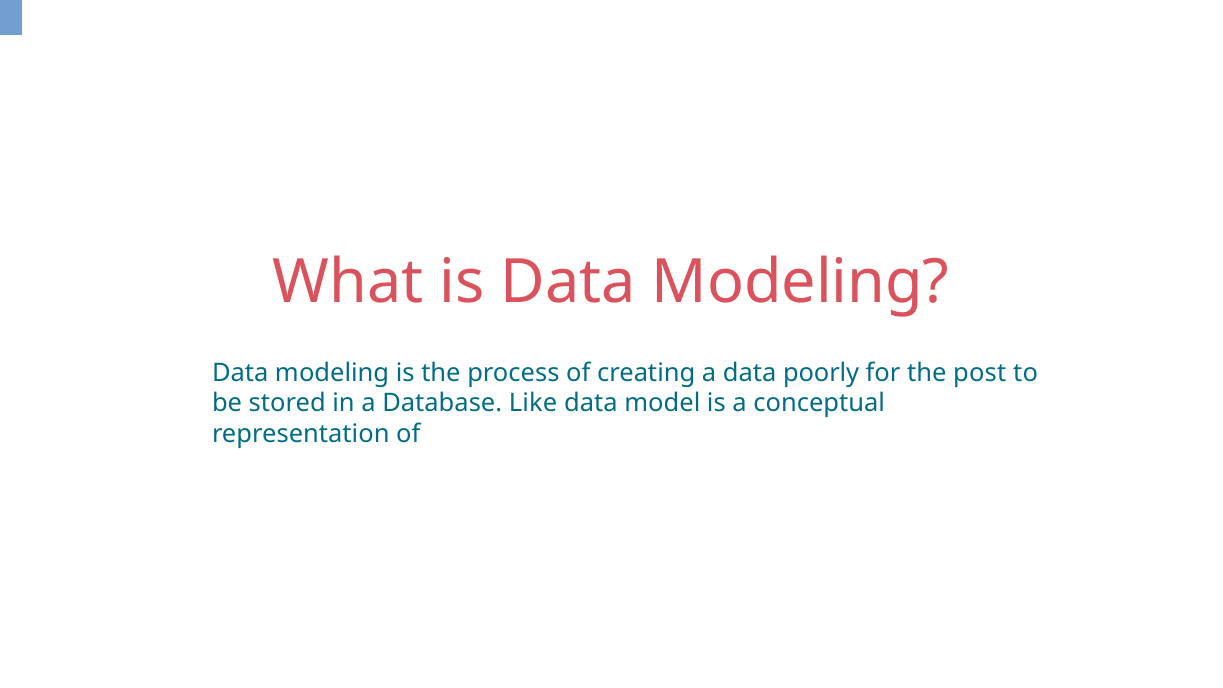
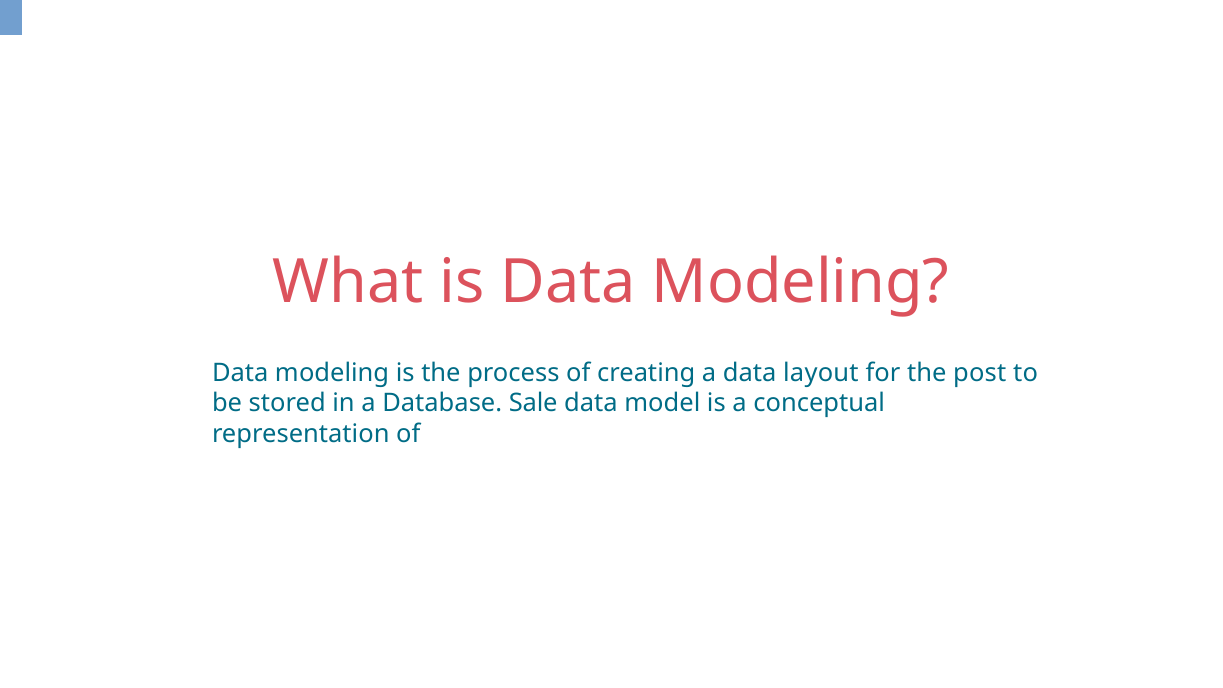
poorly: poorly -> layout (821, 373)
Like: Like -> Sale (533, 403)
